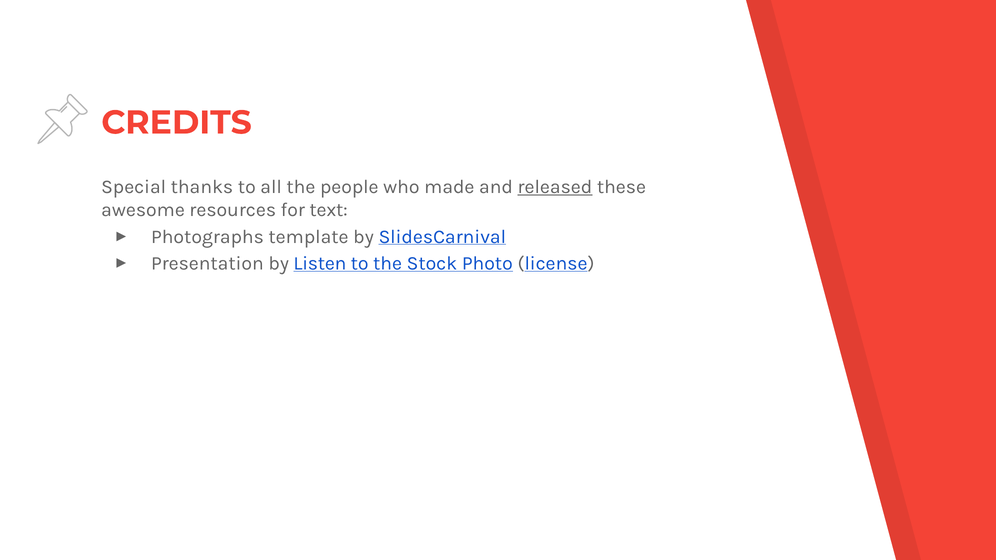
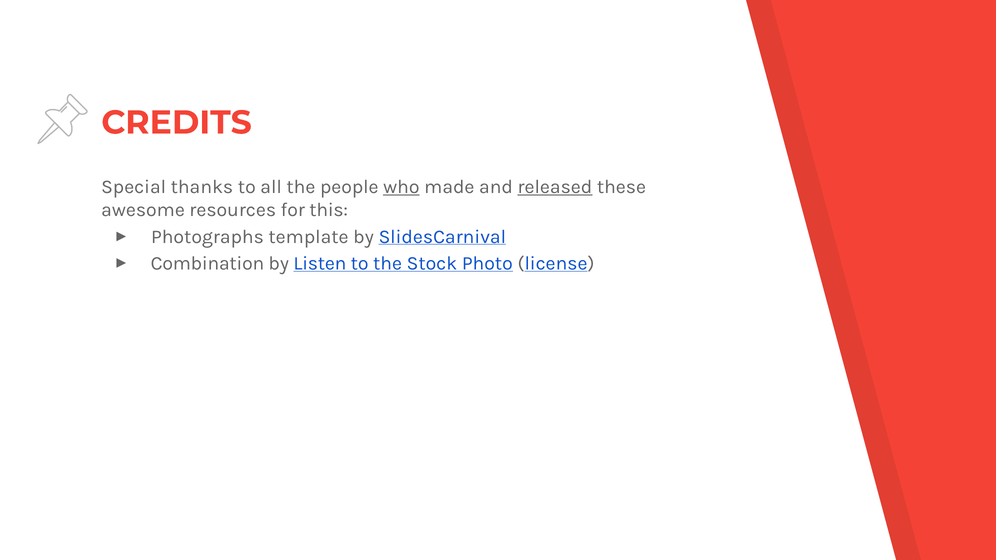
who underline: none -> present (401, 187)
text: text -> this (329, 210)
Presentation: Presentation -> Combination (207, 264)
